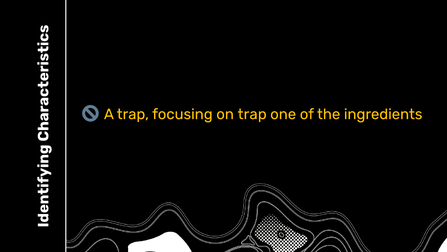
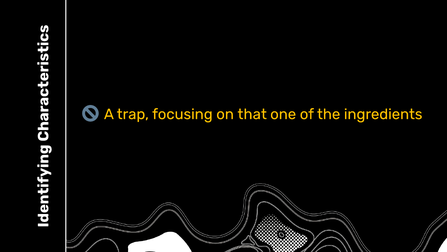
on trap: trap -> that (252, 114)
